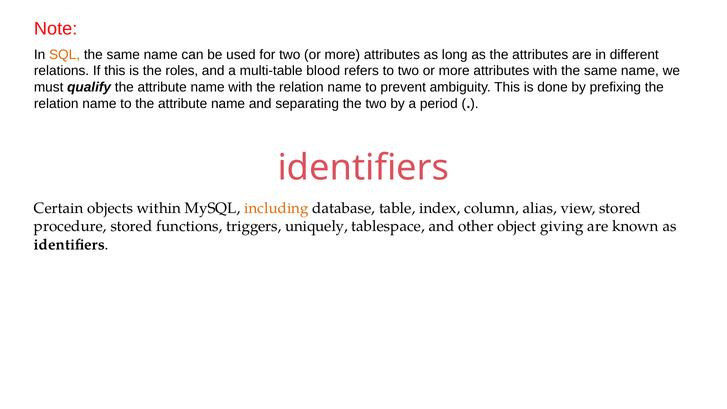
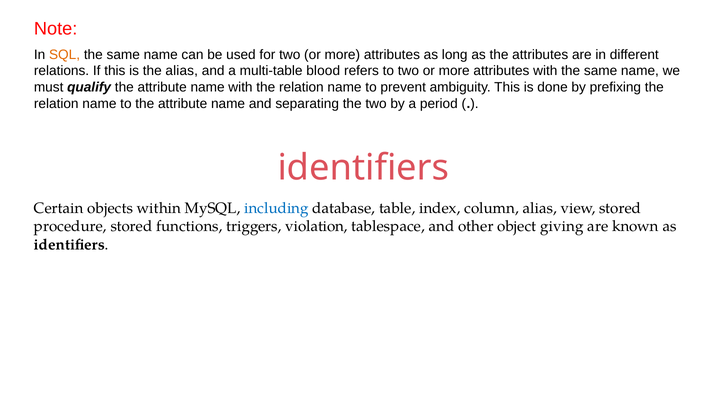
the roles: roles -> alias (182, 71)
including colour: orange -> blue (276, 208)
uniquely: uniquely -> violation (317, 226)
